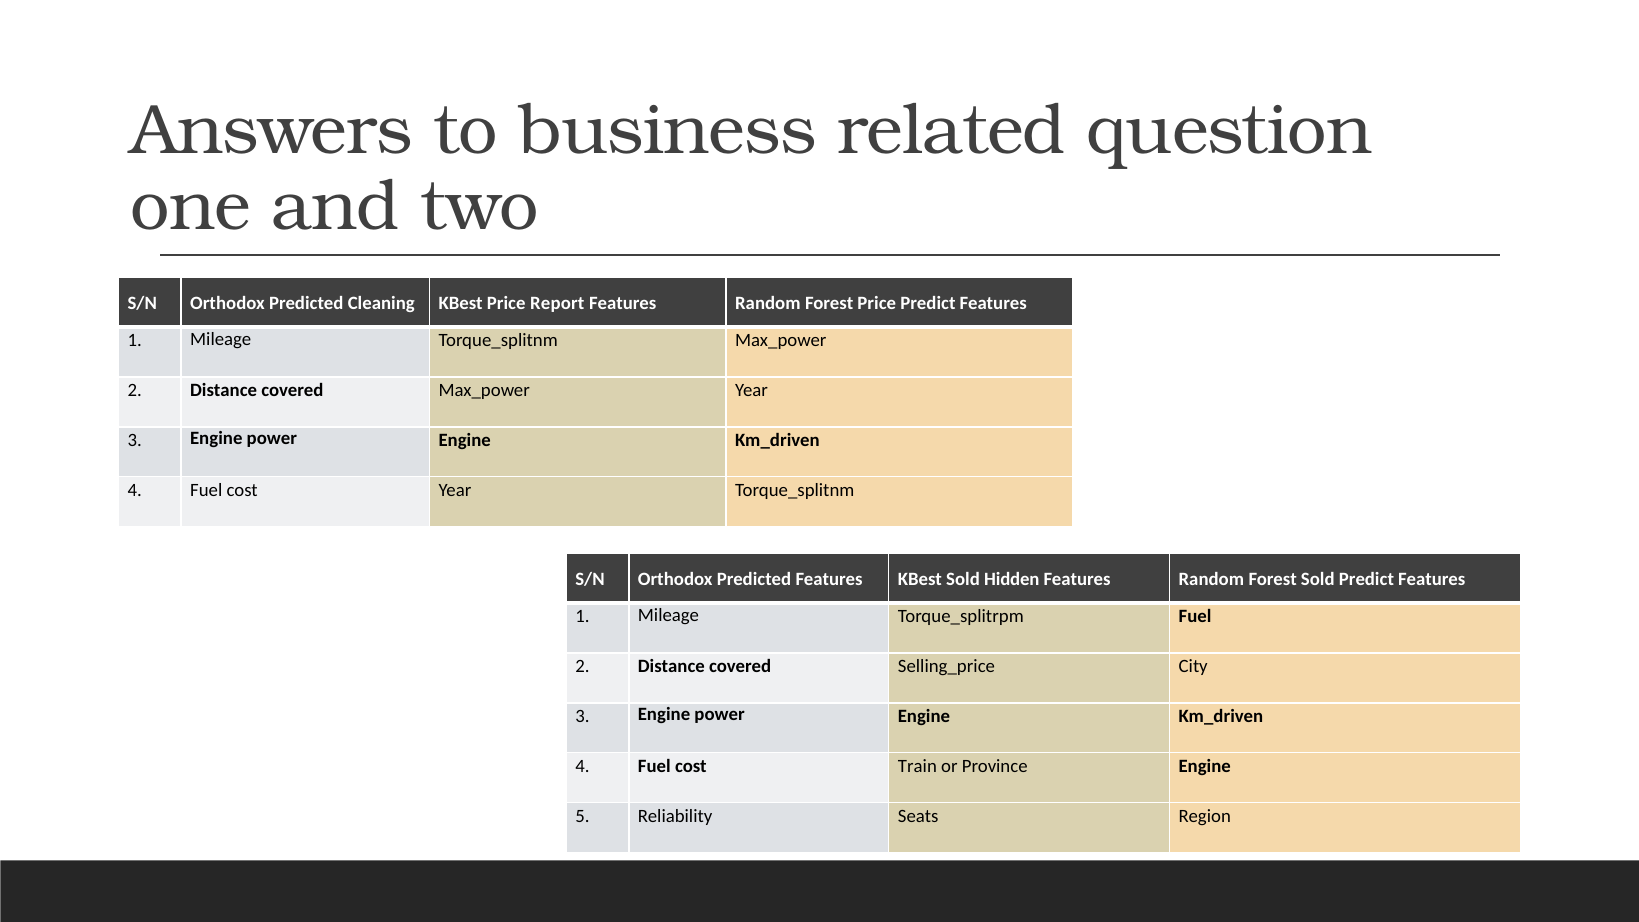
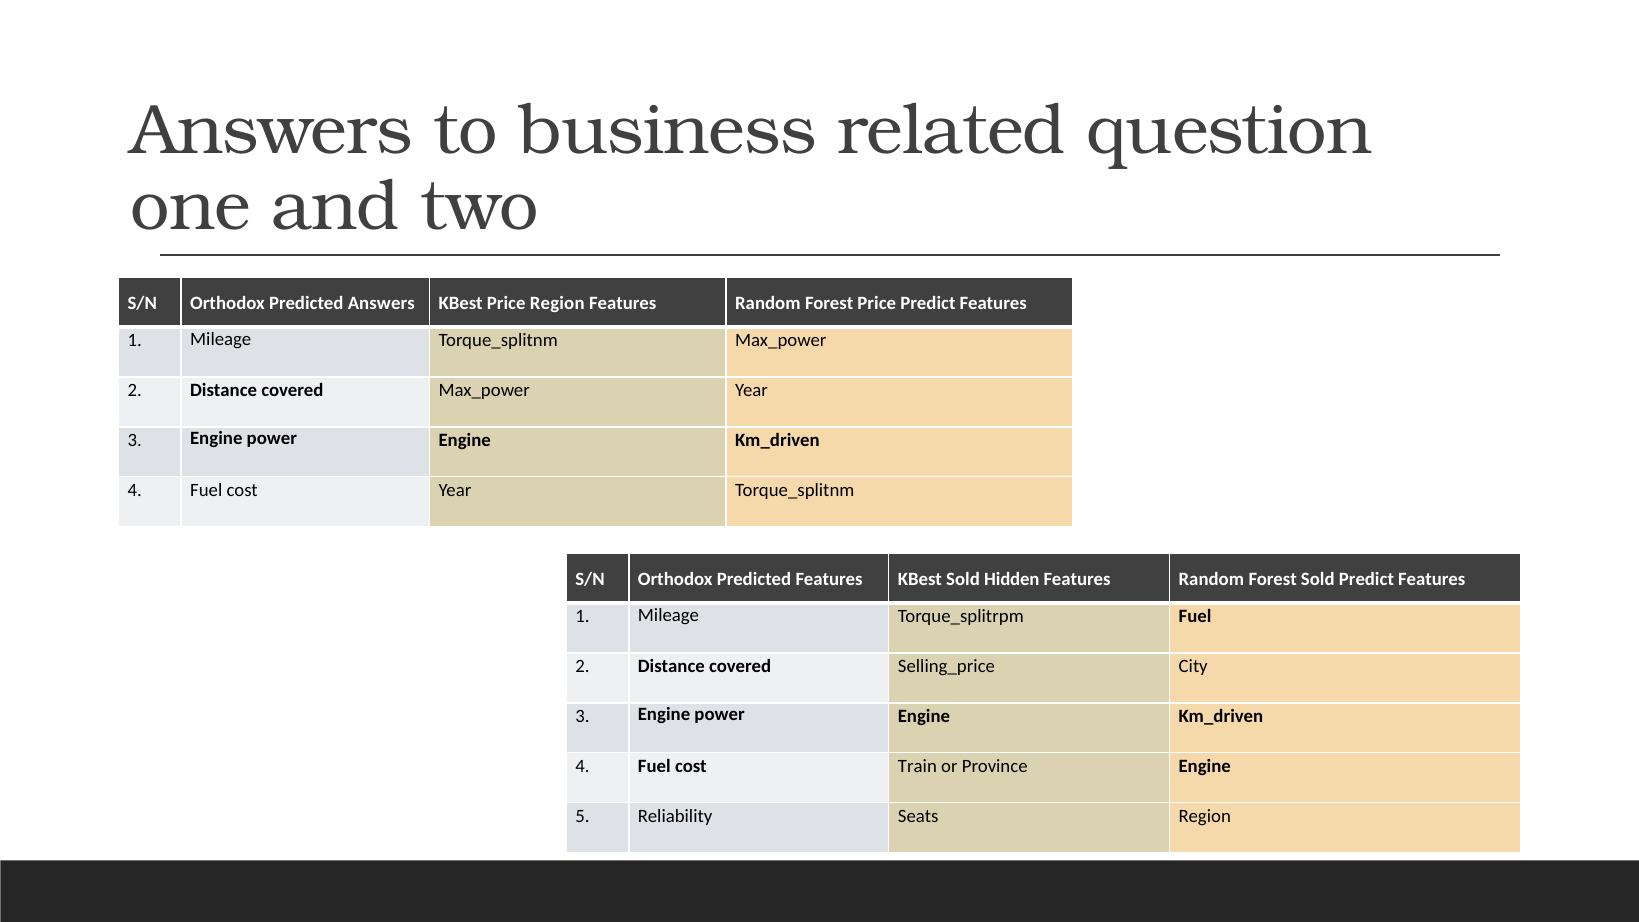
Predicted Cleaning: Cleaning -> Answers (381, 303)
Price Report: Report -> Region (557, 303)
